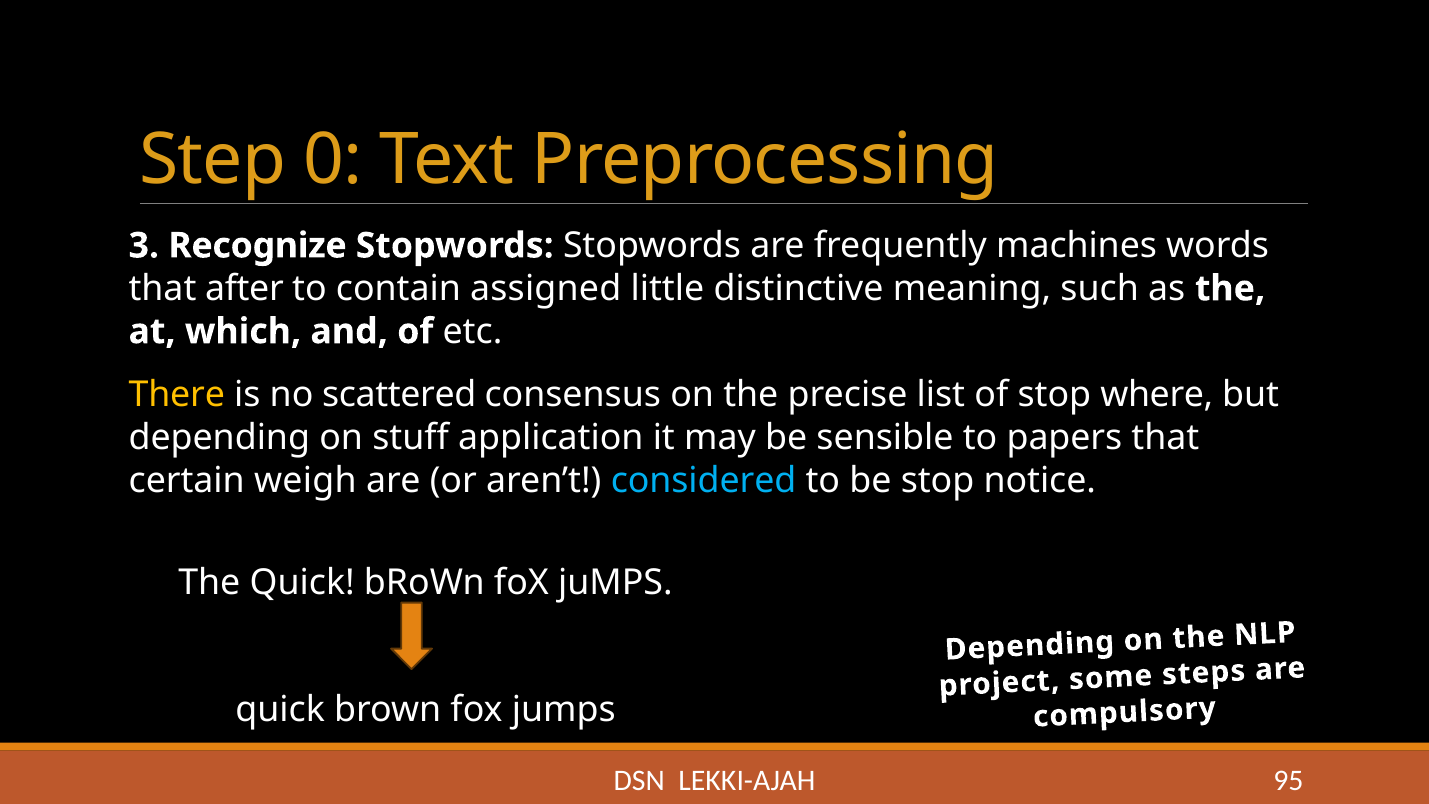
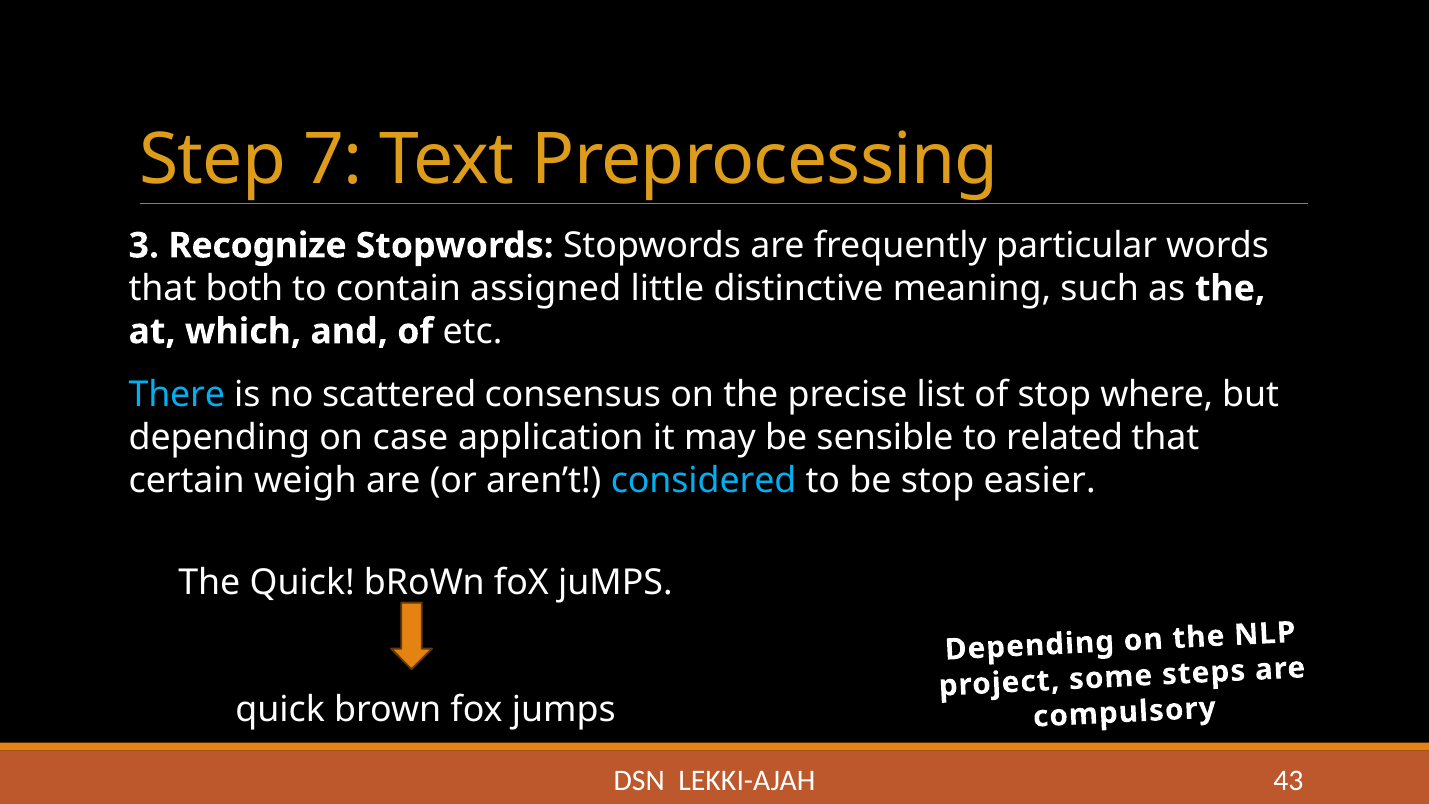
0: 0 -> 7 (333, 160)
machines: machines -> particular (1077, 246)
after: after -> both (244, 289)
There colour: yellow -> light blue (177, 395)
stuff: stuff -> case (410, 438)
papers: papers -> related (1065, 438)
notice: notice -> easier (1040, 481)
95: 95 -> 43 (1288, 780)
